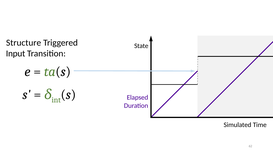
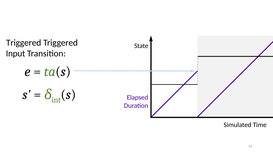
Structure: Structure -> Triggered (24, 43)
